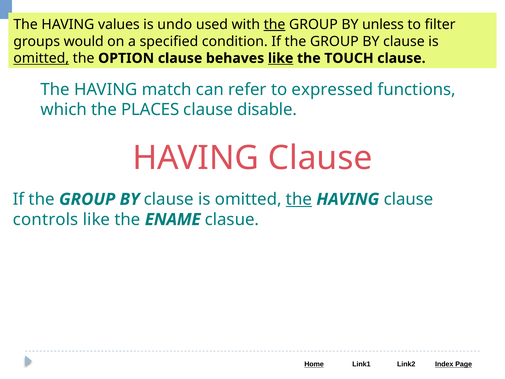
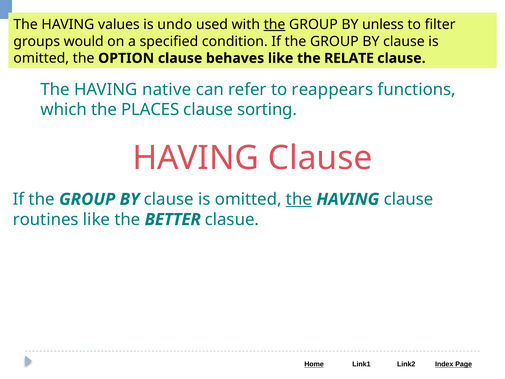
omitted underline: present -> none (41, 58)
like underline: present -> none (281, 58)
TOUCH: TOUCH -> RELATE (349, 58)
match: match -> native (167, 89)
expressed: expressed -> reappears (332, 89)
disable: disable -> sorting (267, 110)
controls: controls -> routines (46, 219)
ENAME: ENAME -> BETTER (173, 219)
